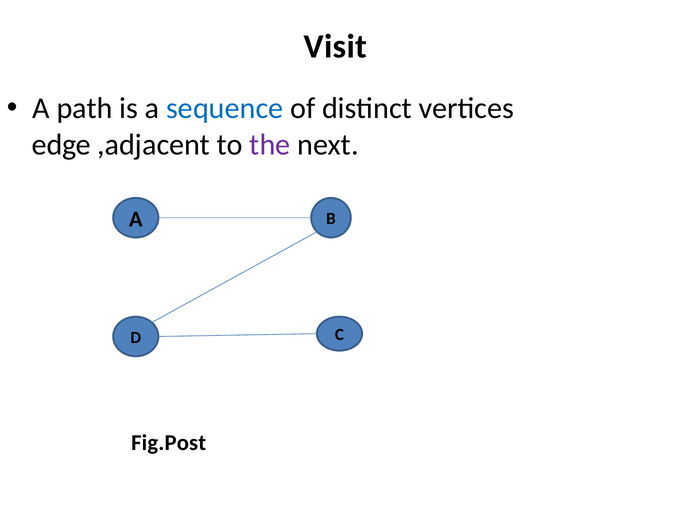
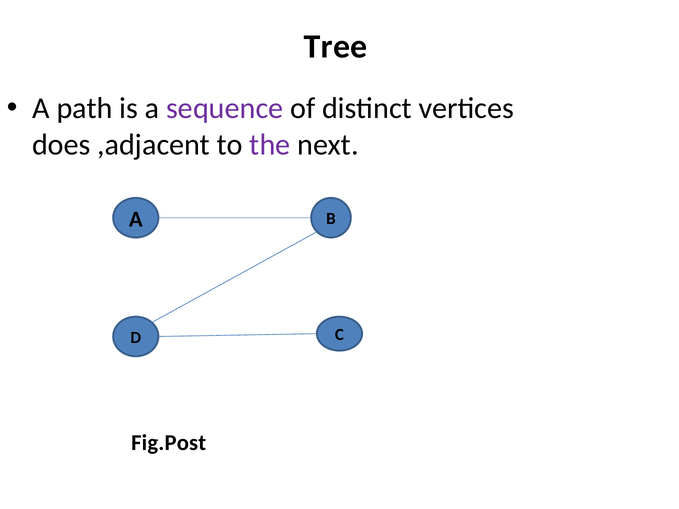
Visit: Visit -> Tree (336, 47)
sequence colour: blue -> purple (225, 108)
edge: edge -> does (61, 145)
